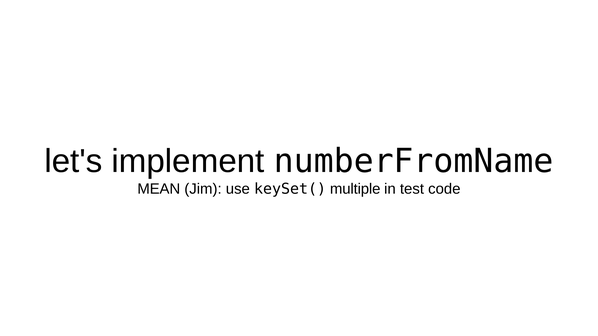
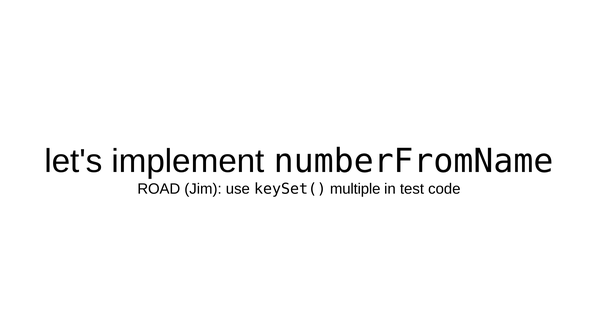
MEAN: MEAN -> ROAD (159, 189)
